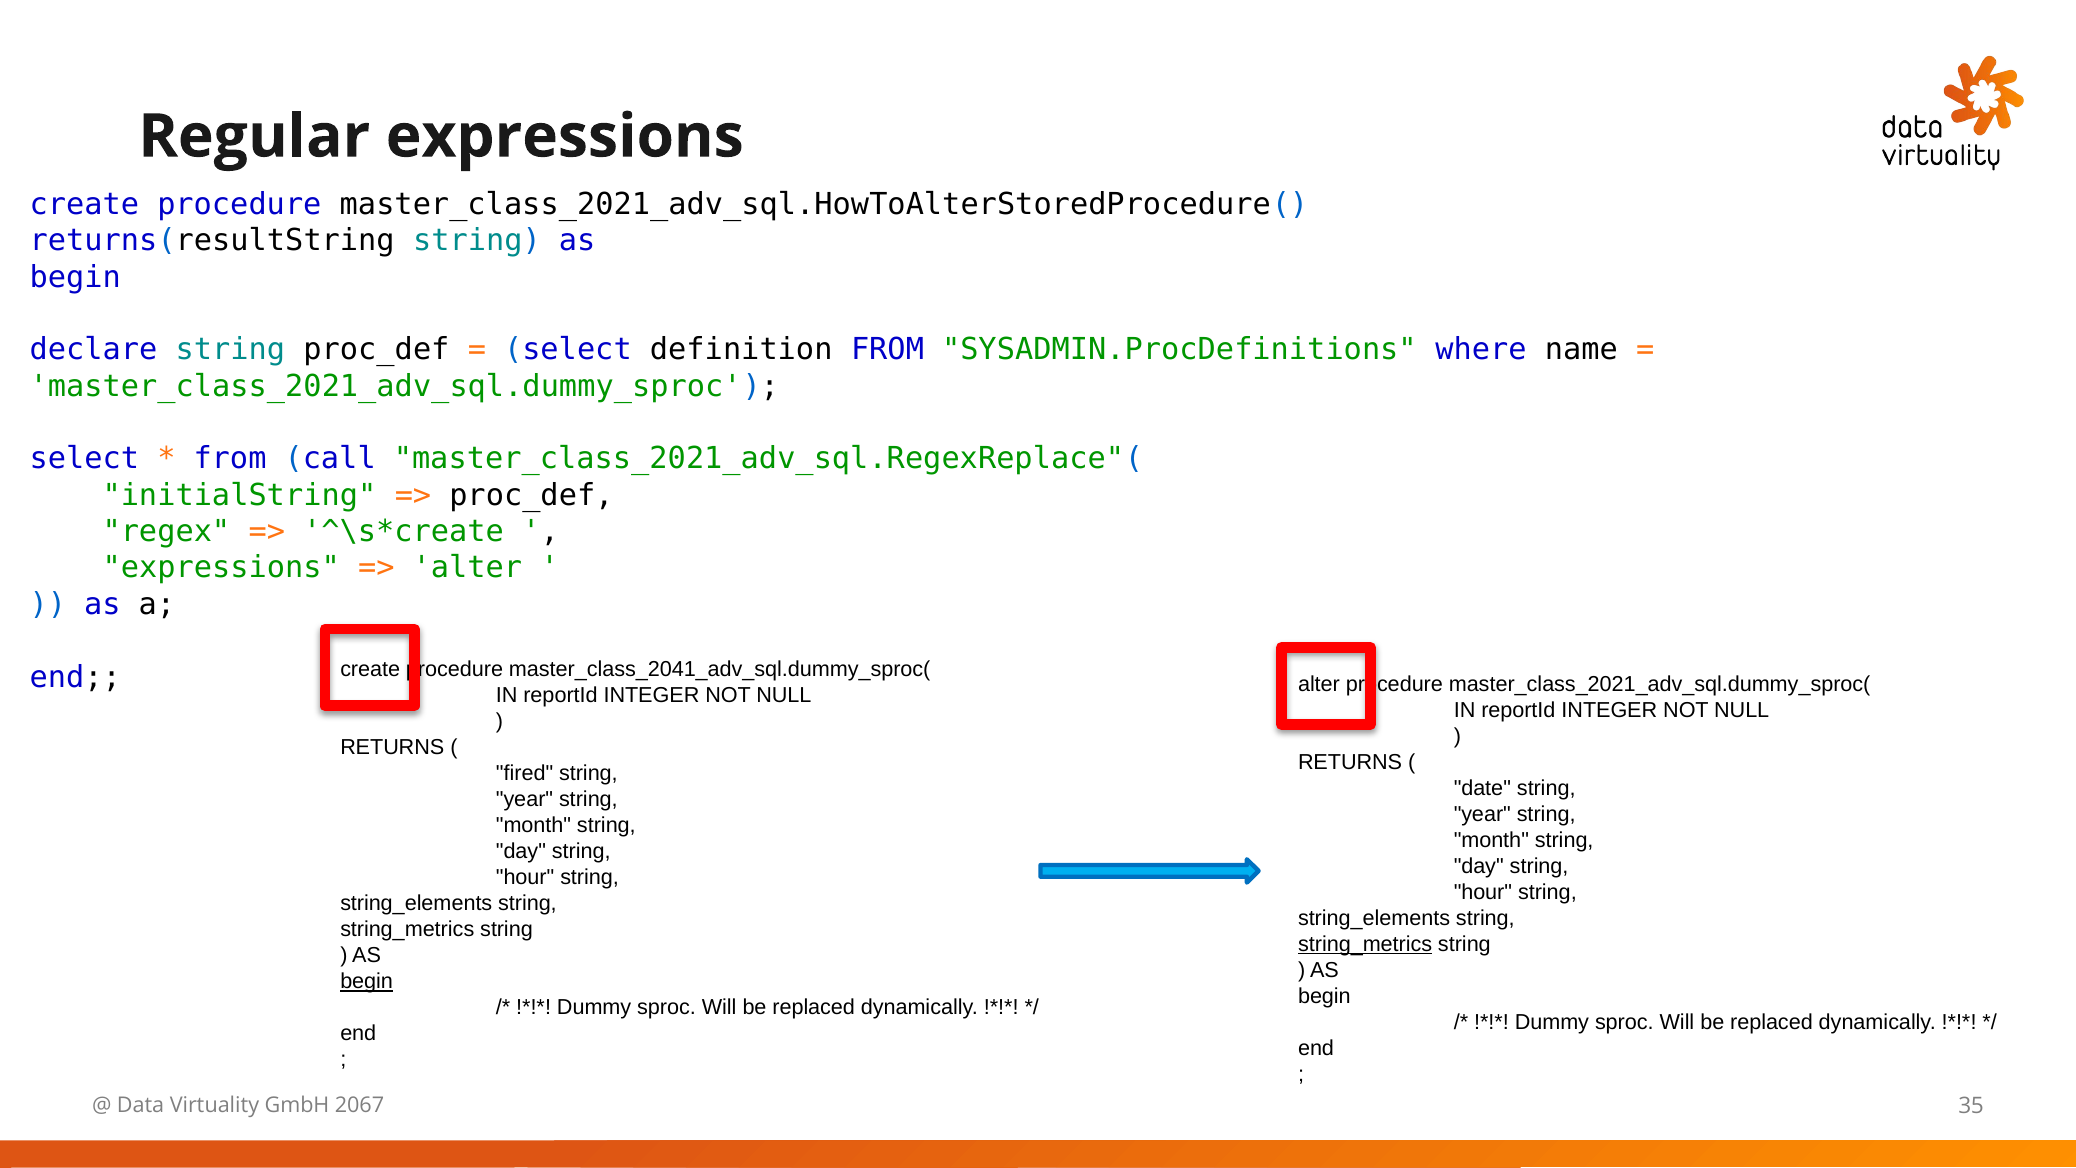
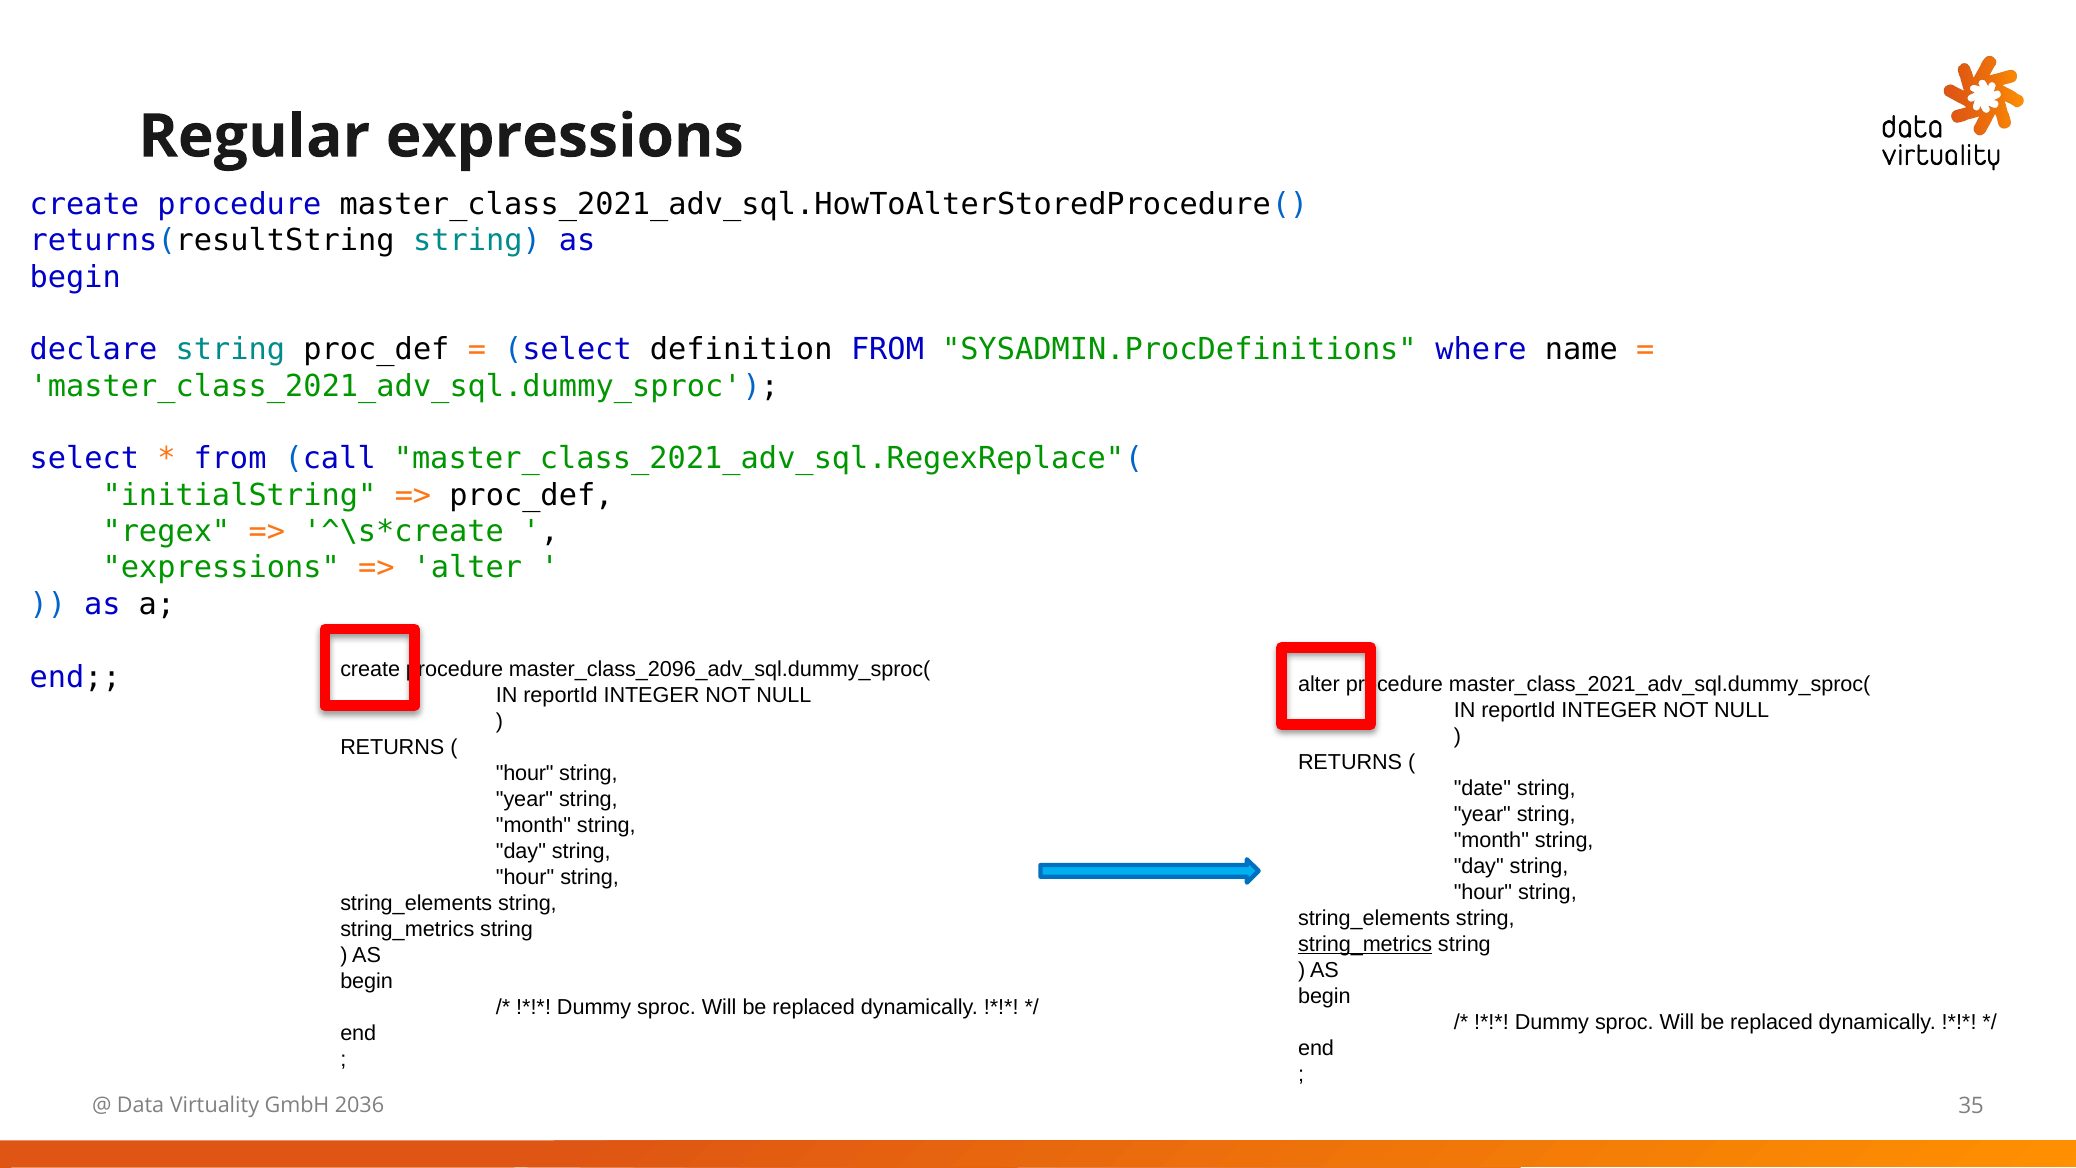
master_class_2041_adv_sql.dummy_sproc(: master_class_2041_adv_sql.dummy_sproc( -> master_class_2096_adv_sql.dummy_sproc( (720, 669)
fired: fired -> hour (525, 773)
begin underline: present -> none (367, 981)
2067: 2067 -> 2036 (359, 1105)
